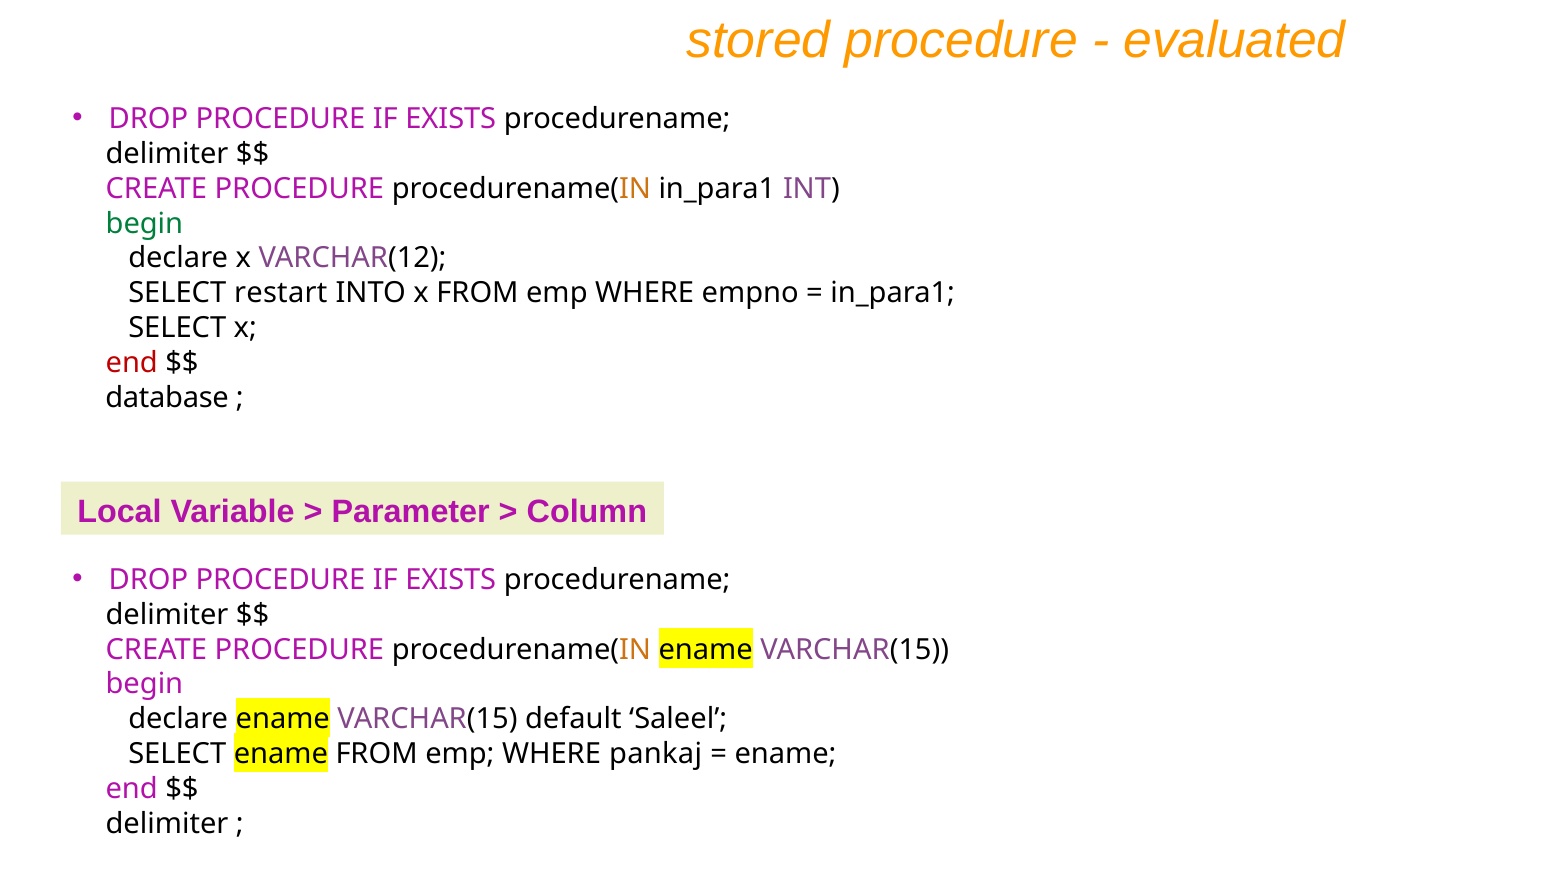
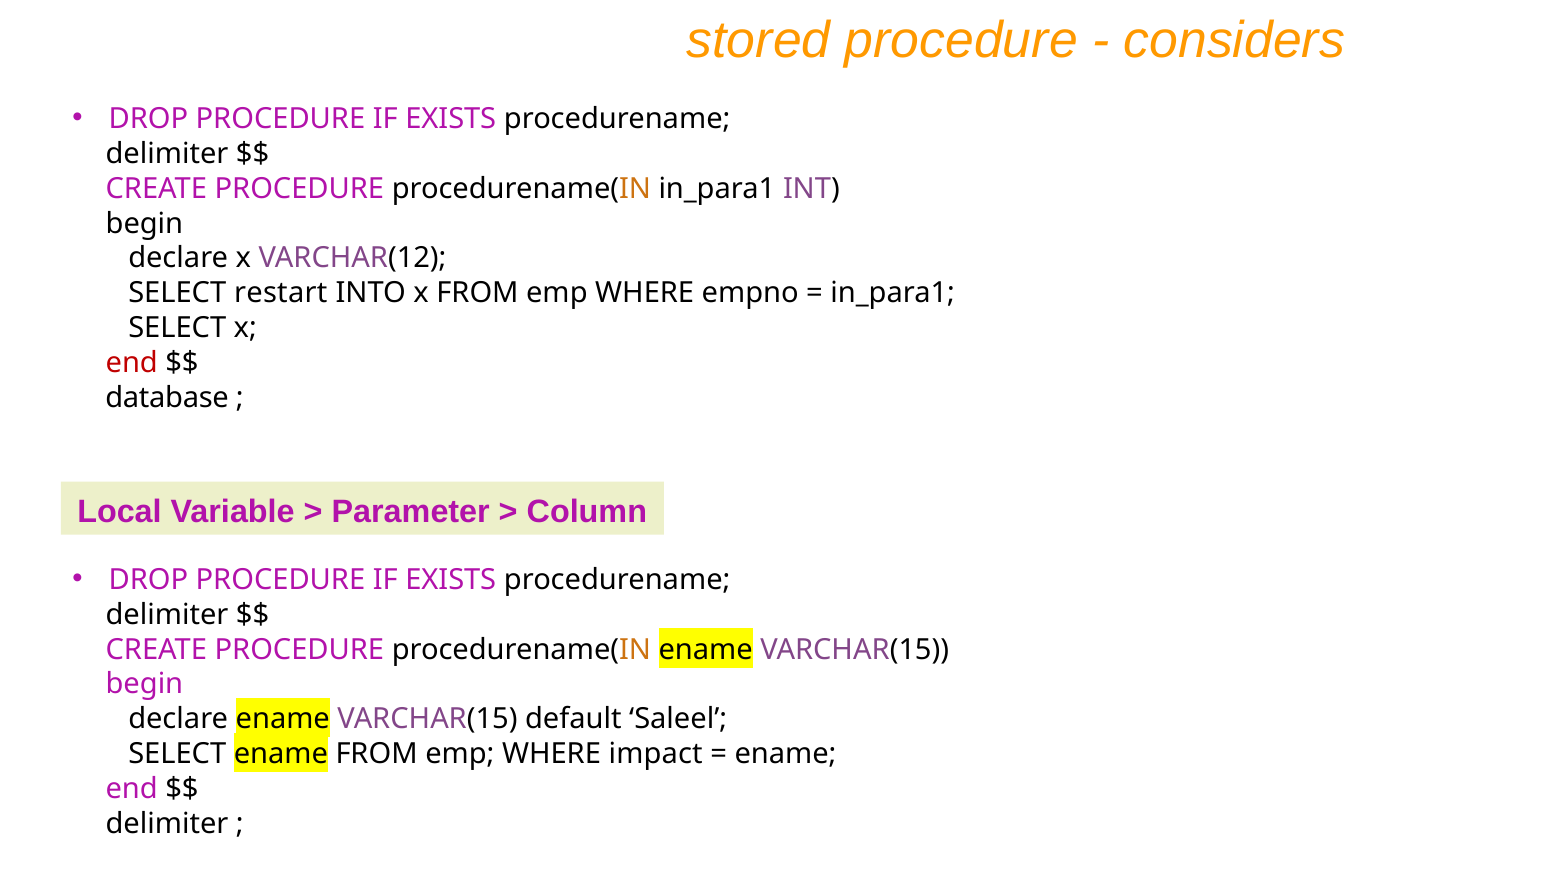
evaluated: evaluated -> considers (1234, 40)
begin colour: green -> black (144, 224)
pankaj: pankaj -> impact (656, 754)
